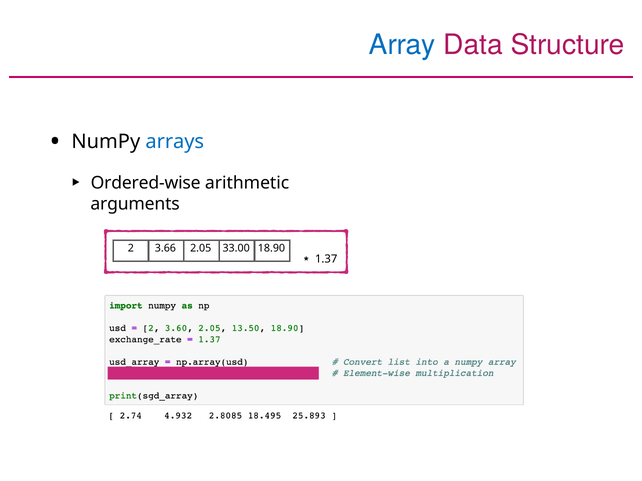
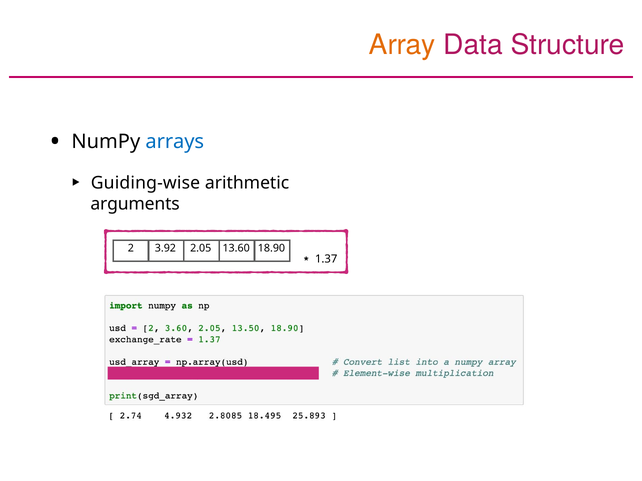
Array colour: blue -> orange (402, 45)
Ordered-wise: Ordered-wise -> Guiding-wise (145, 183)
3.66: 3.66 -> 3.92 (165, 248)
33.00: 33.00 -> 13.60 (236, 248)
